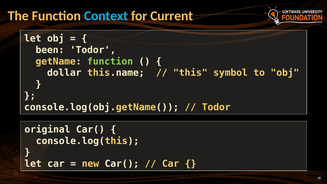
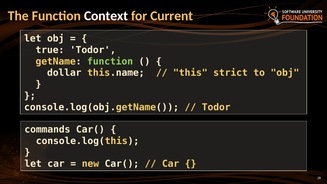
Context colour: light blue -> white (106, 16)
been: been -> true (50, 50)
symbol: symbol -> strict (231, 73)
original: original -> commands (47, 129)
